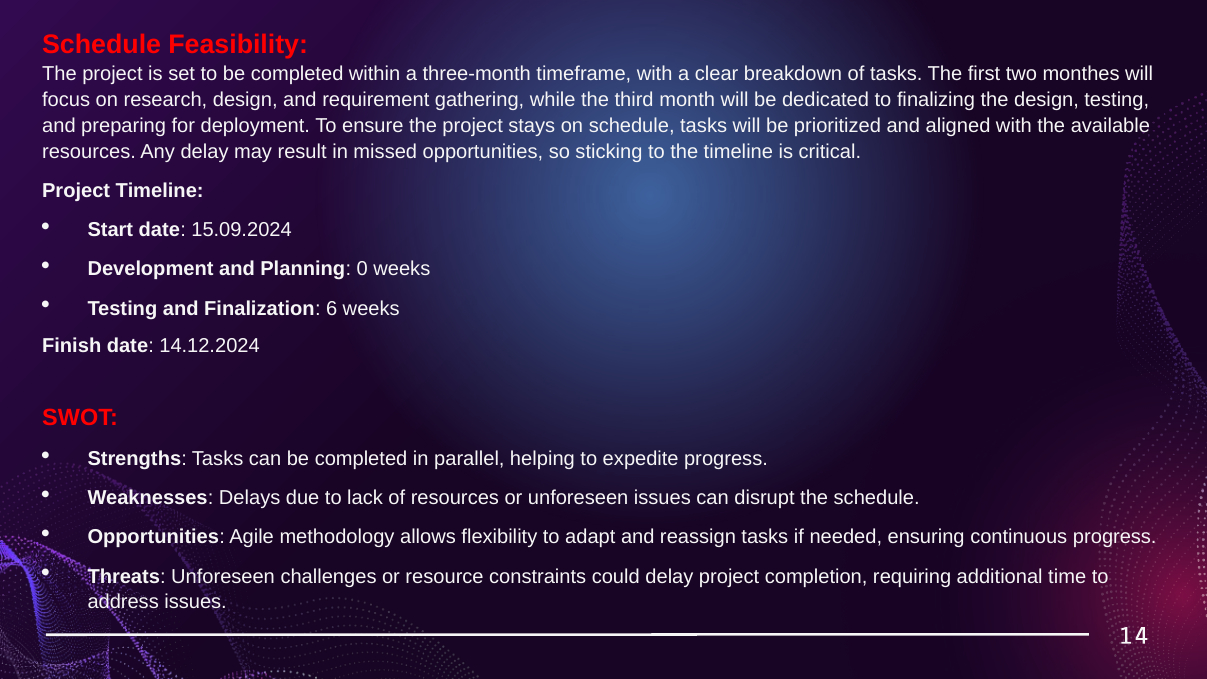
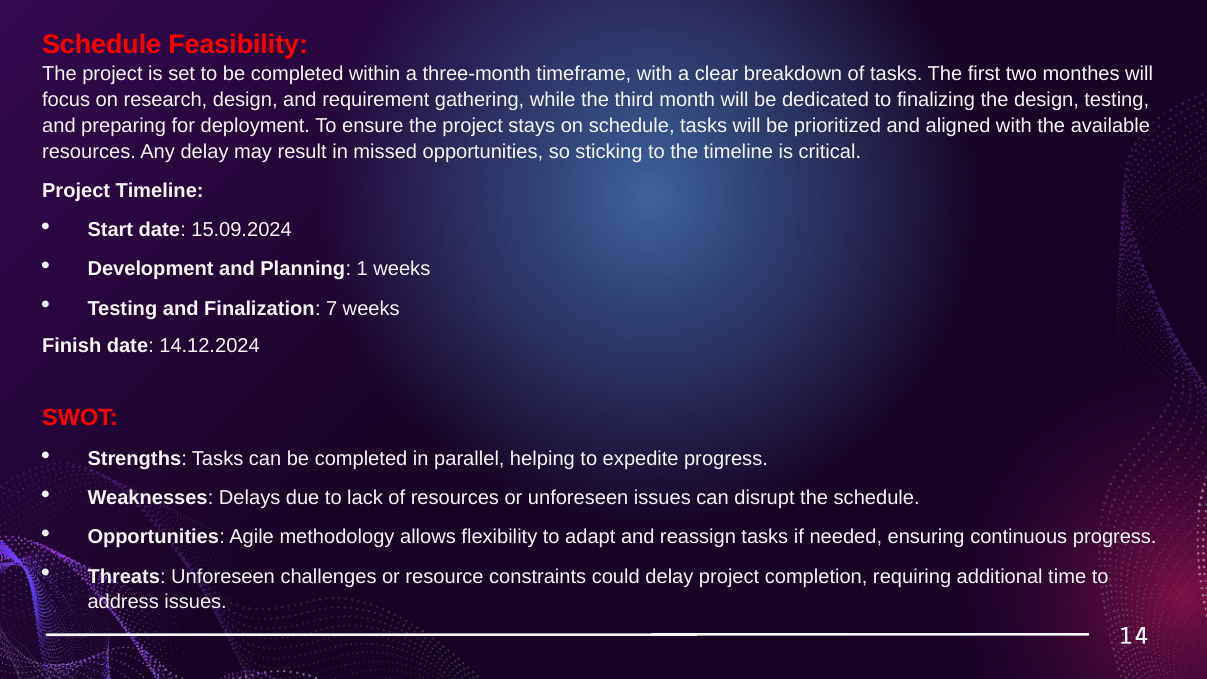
0: 0 -> 1 (362, 269)
6: 6 -> 7 (332, 308)
